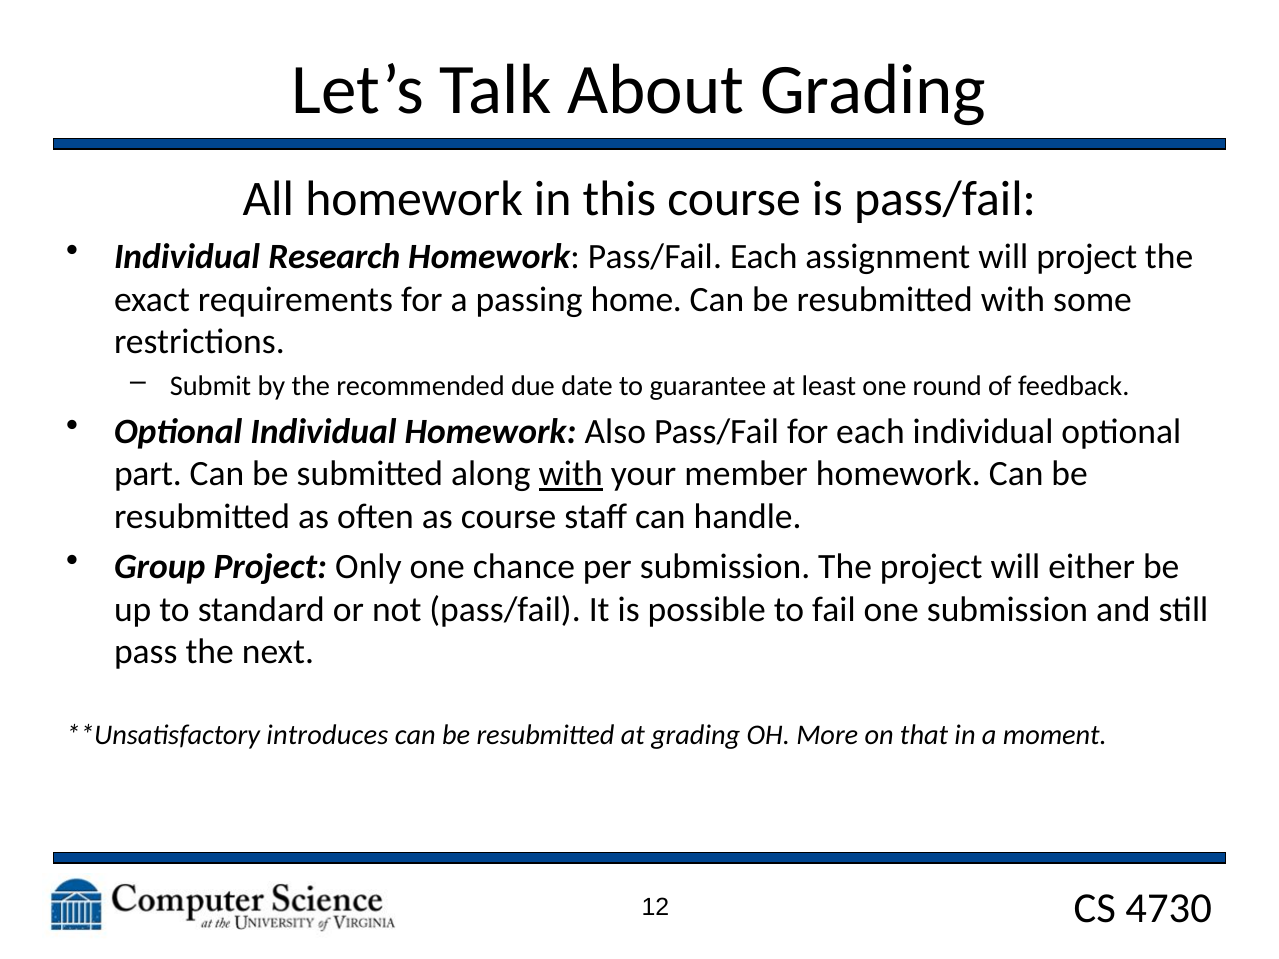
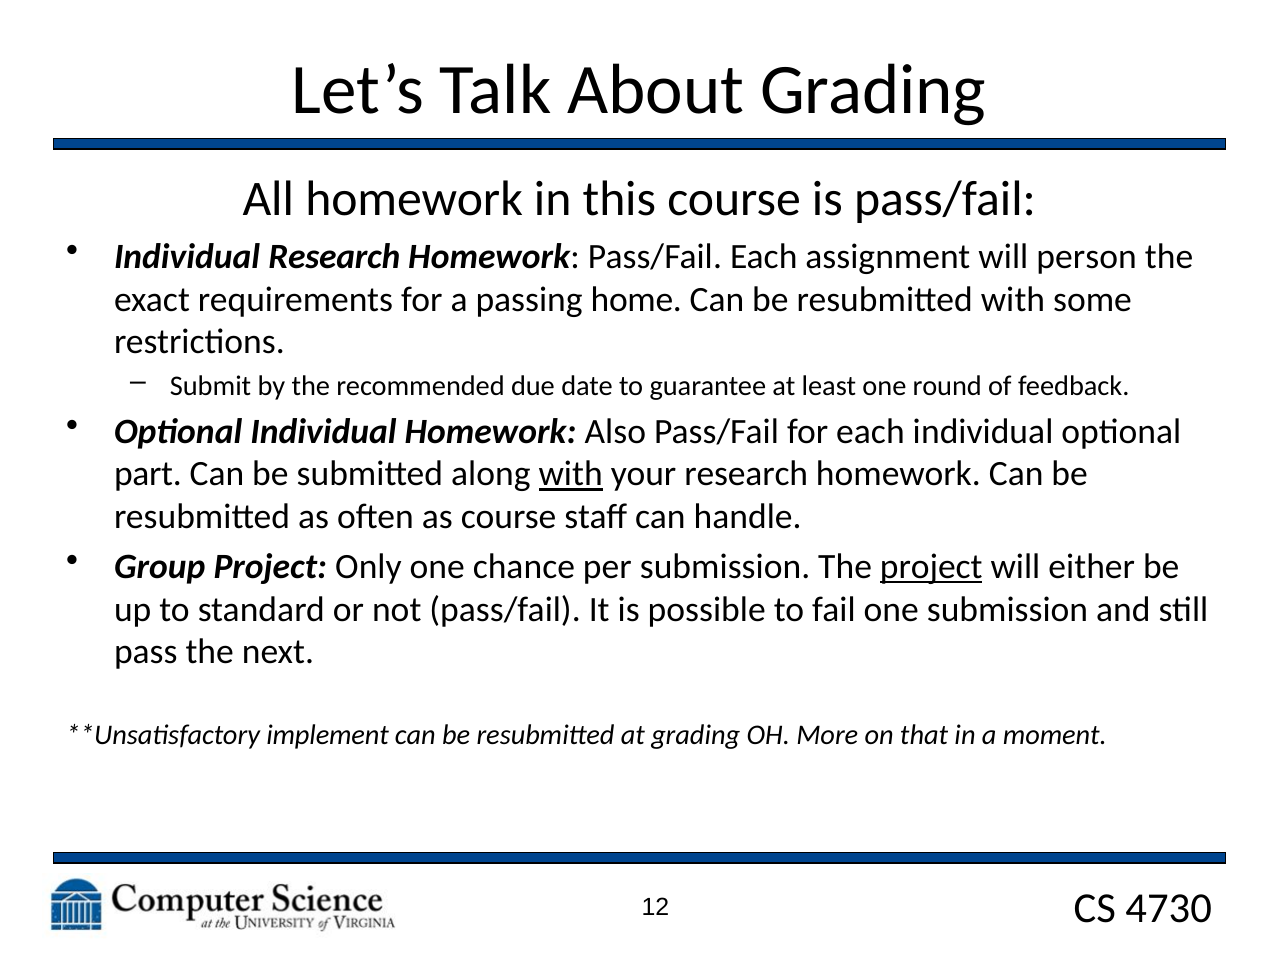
will project: project -> person (1087, 257)
your member: member -> research (746, 474)
project underline: none -> present (931, 567)
introduces: introduces -> implement (328, 735)
